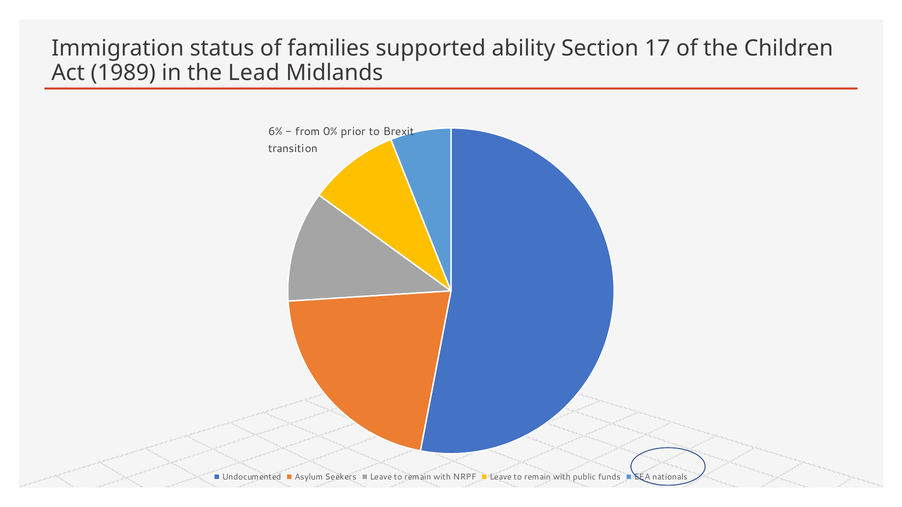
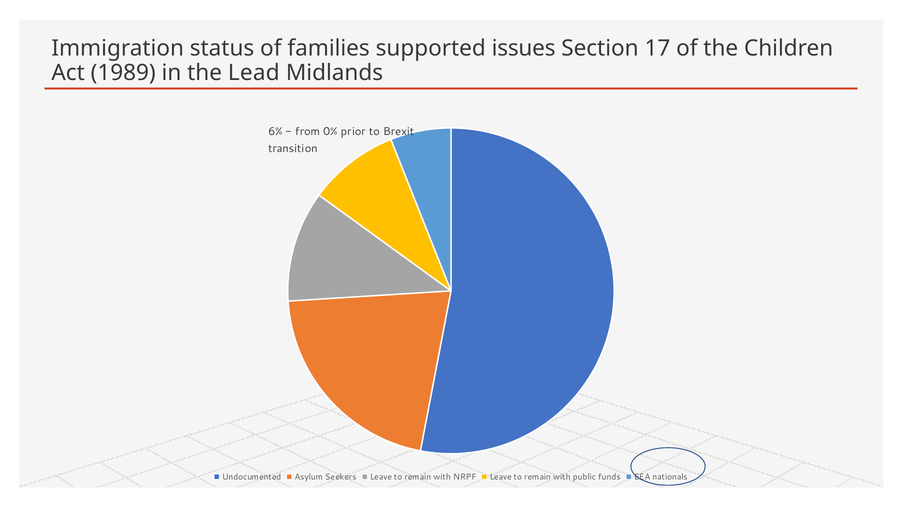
ability: ability -> issues (524, 49)
